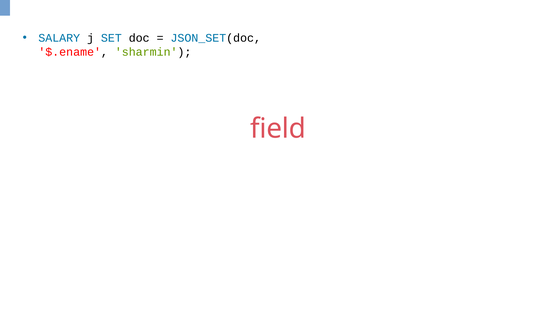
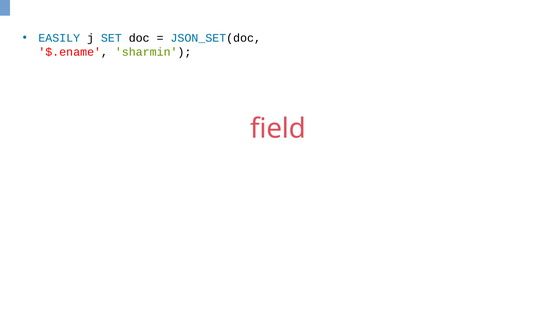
SALARY: SALARY -> EASILY (59, 38)
